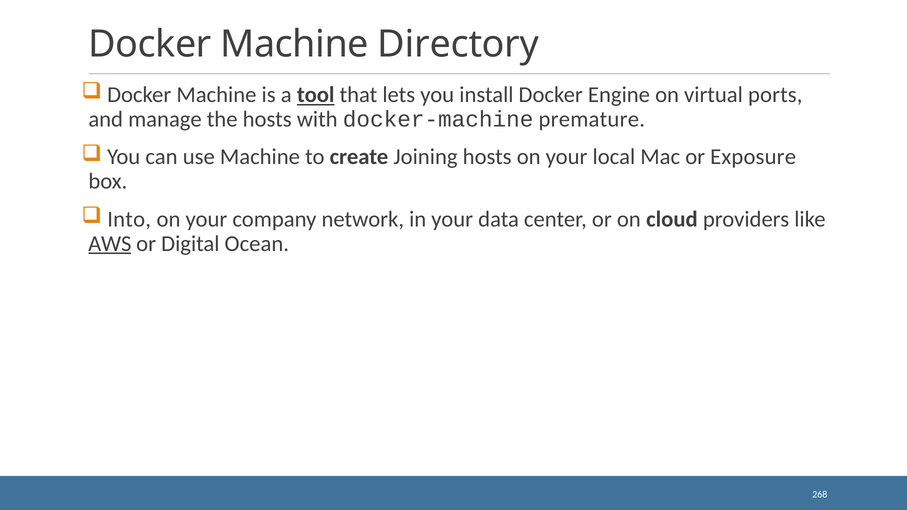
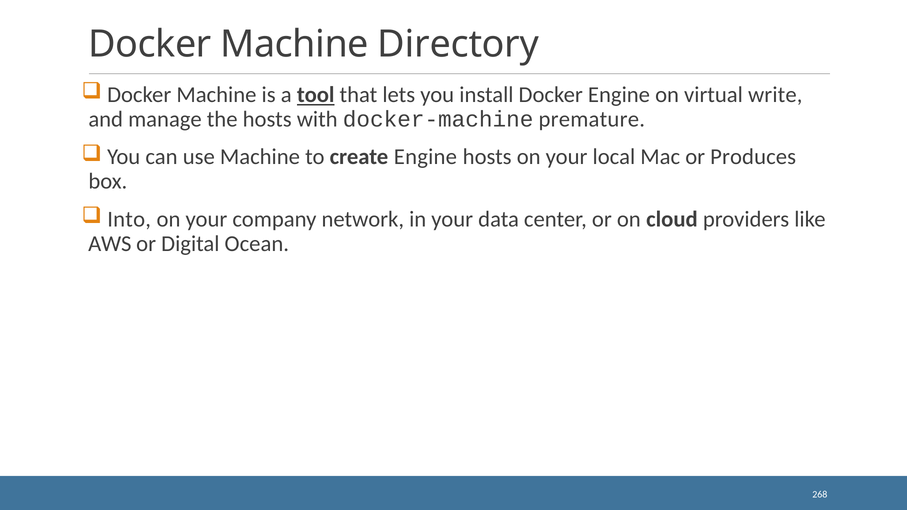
ports: ports -> write (775, 95)
create Joining: Joining -> Engine (425, 157)
Exposure: Exposure -> Produces (753, 157)
AWS underline: present -> none (110, 244)
